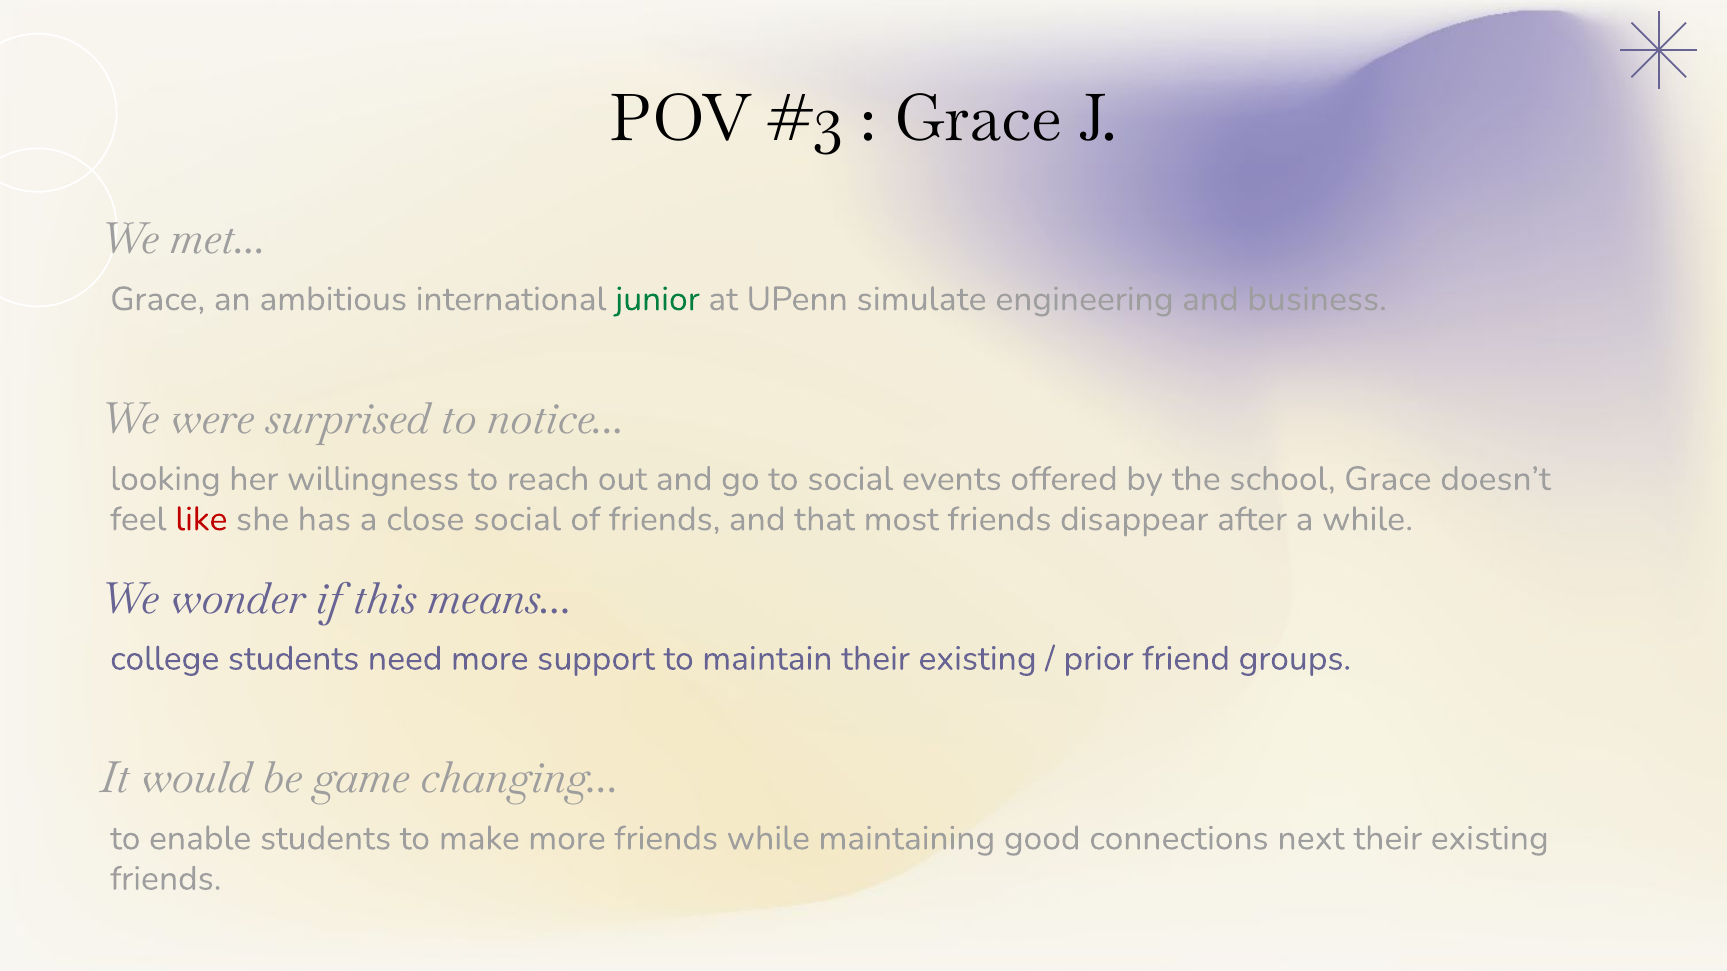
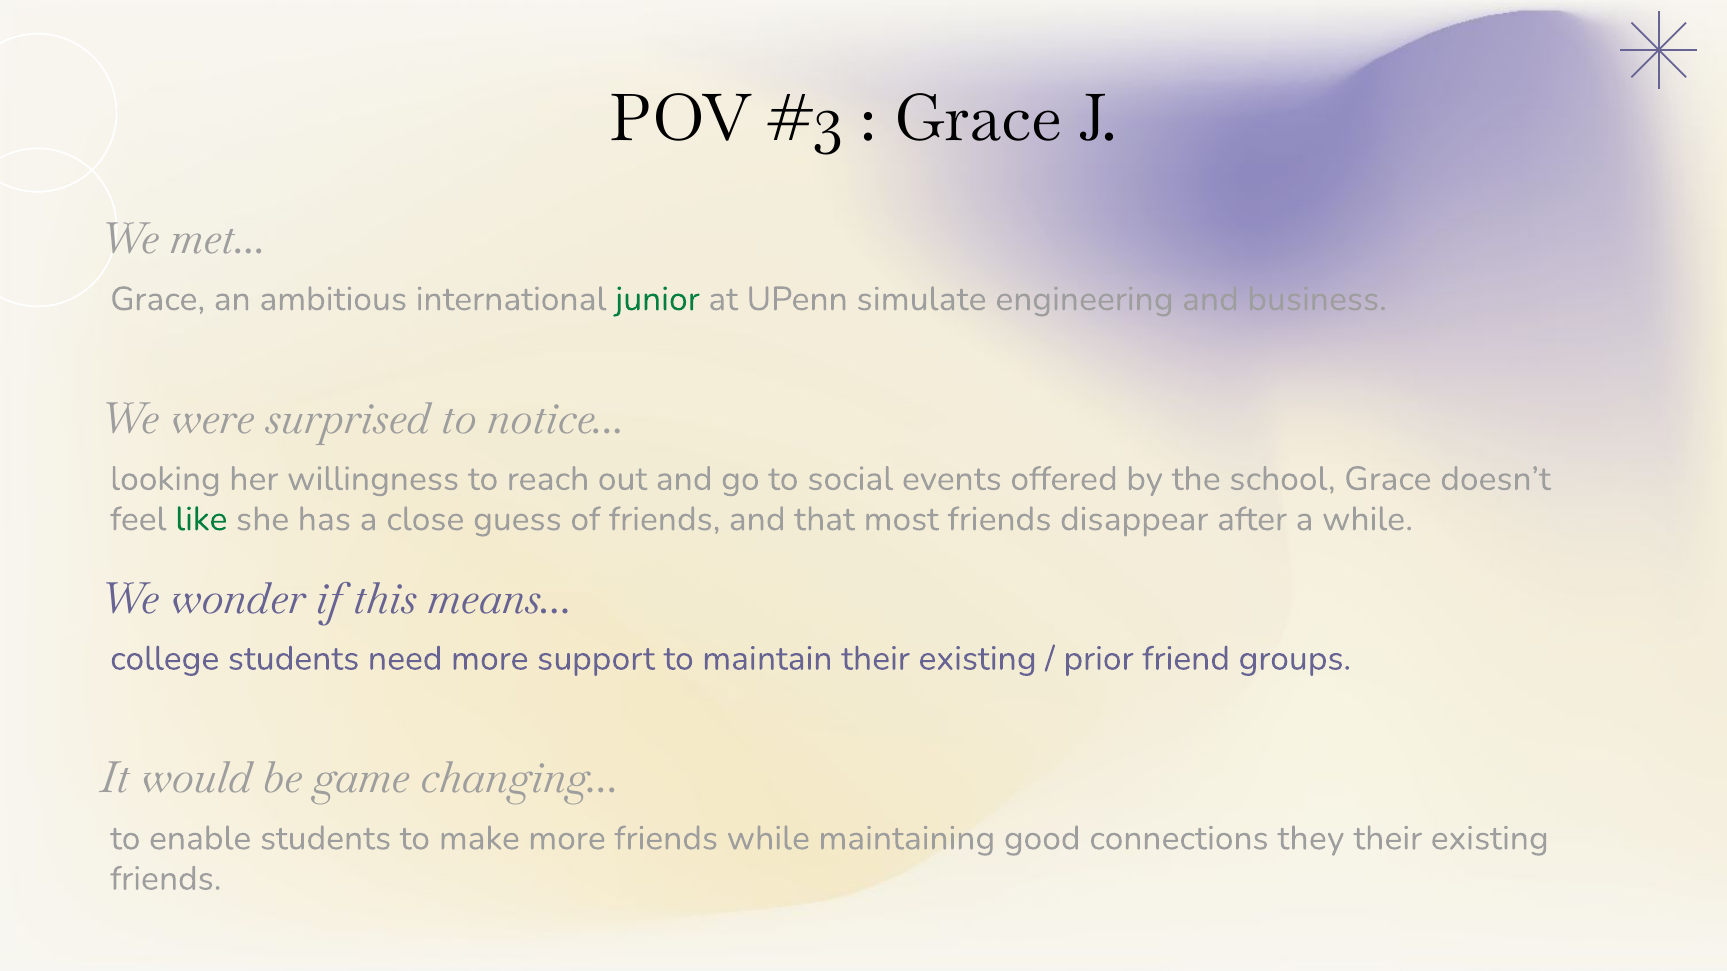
like colour: red -> green (201, 519)
close social: social -> guess (517, 519)
next: next -> they (1311, 839)
